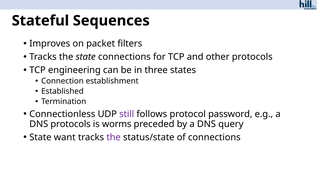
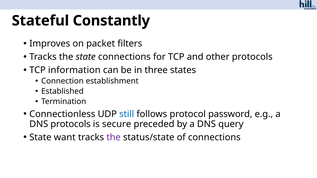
Sequences: Sequences -> Constantly (111, 21)
engineering: engineering -> information (74, 70)
still colour: purple -> blue (127, 114)
worms: worms -> secure (117, 124)
